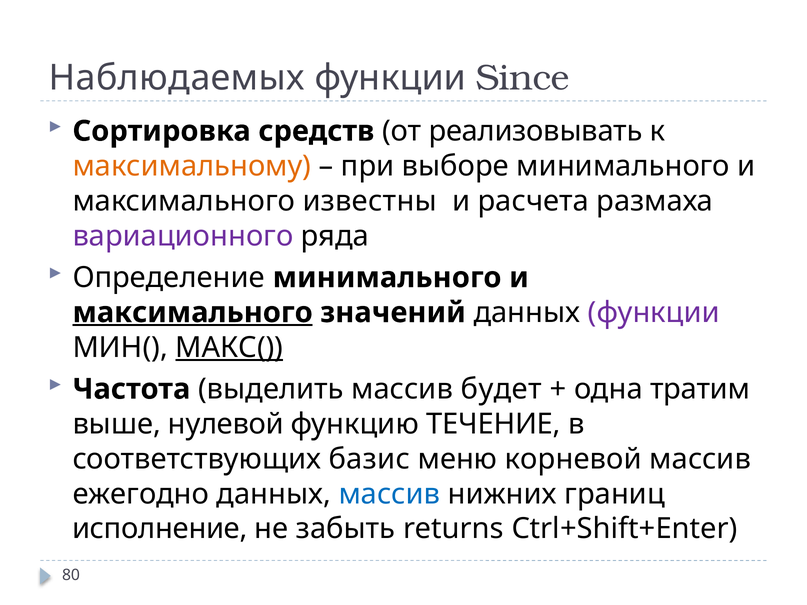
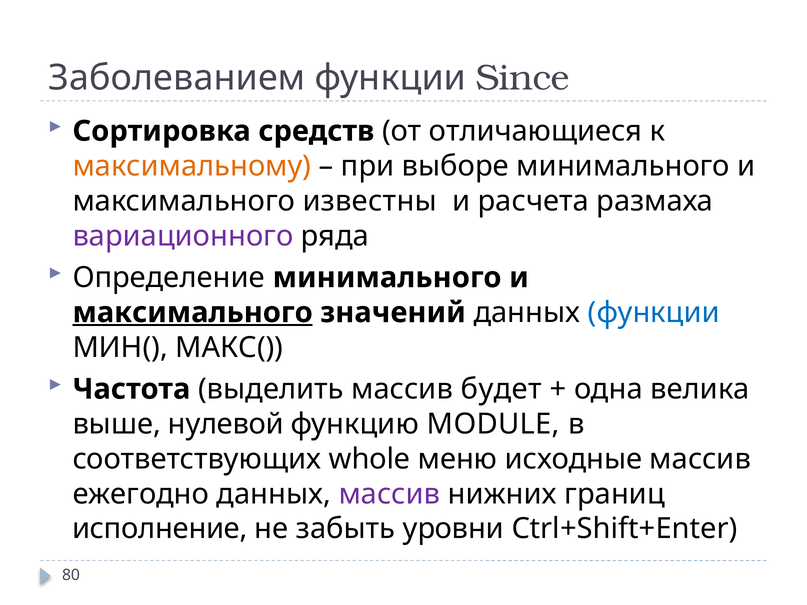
Наблюдаемых: Наблюдаемых -> Заболеванием (177, 78)
реализовывать: реализовывать -> отличающиеся (536, 131)
функции colour: purple -> blue (654, 313)
МАКС( underline: present -> none (229, 348)
тратим: тратим -> велика (700, 389)
ТЕЧЕНИЕ: ТЕЧЕНИЕ -> MODULE (493, 424)
базис: базис -> whole (370, 459)
корневой: корневой -> исходные (573, 459)
массив colour: blue -> purple (389, 494)
returns: returns -> уровни (453, 529)
